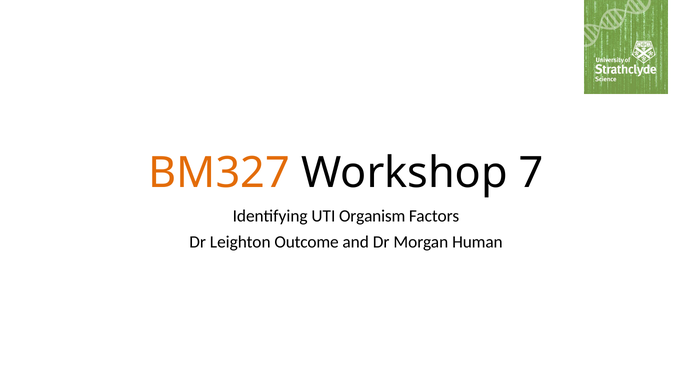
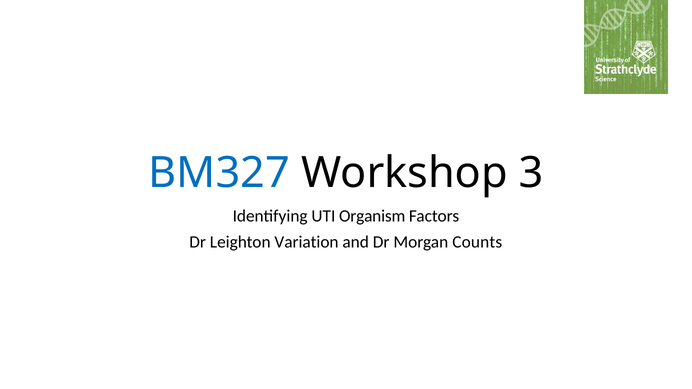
BM327 colour: orange -> blue (219, 173)
7: 7 -> 3 (531, 173)
Outcome: Outcome -> Variation (307, 242)
Human: Human -> Counts (477, 242)
